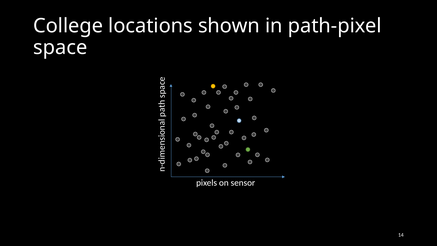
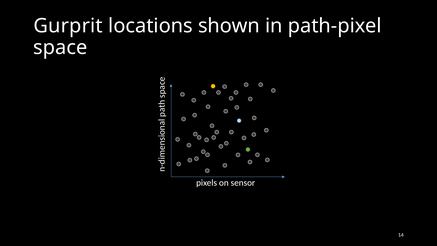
College: College -> Gurprit (68, 26)
